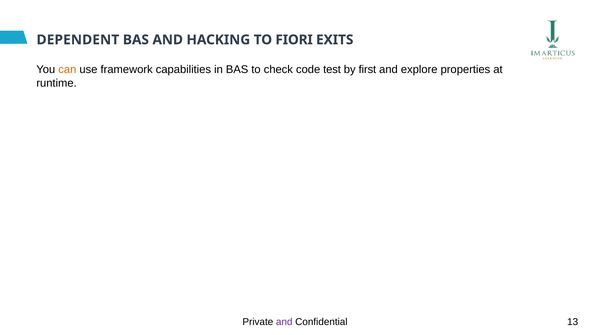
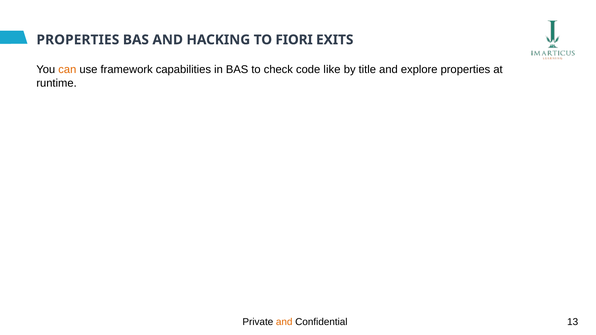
DEPENDENT: DEPENDENT -> PROPERTIES (78, 40)
test: test -> like (332, 70)
first: first -> title (367, 70)
and colour: purple -> orange (284, 322)
